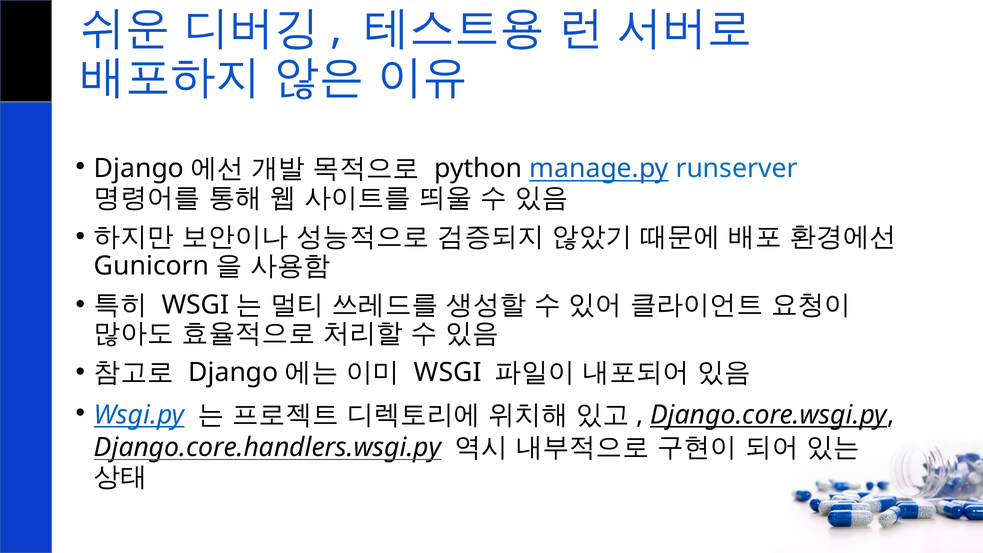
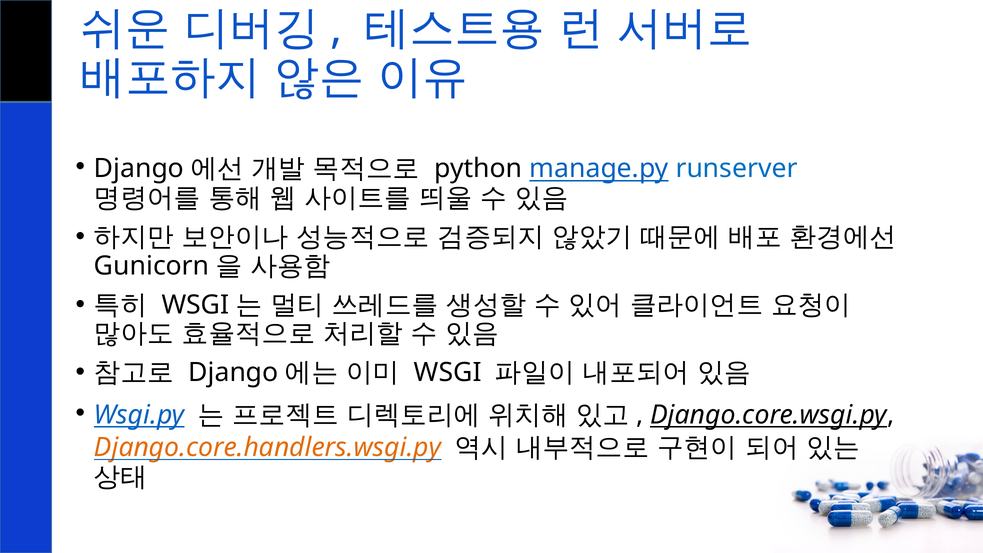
Django.core.handlers.wsgi.py colour: black -> orange (268, 447)
